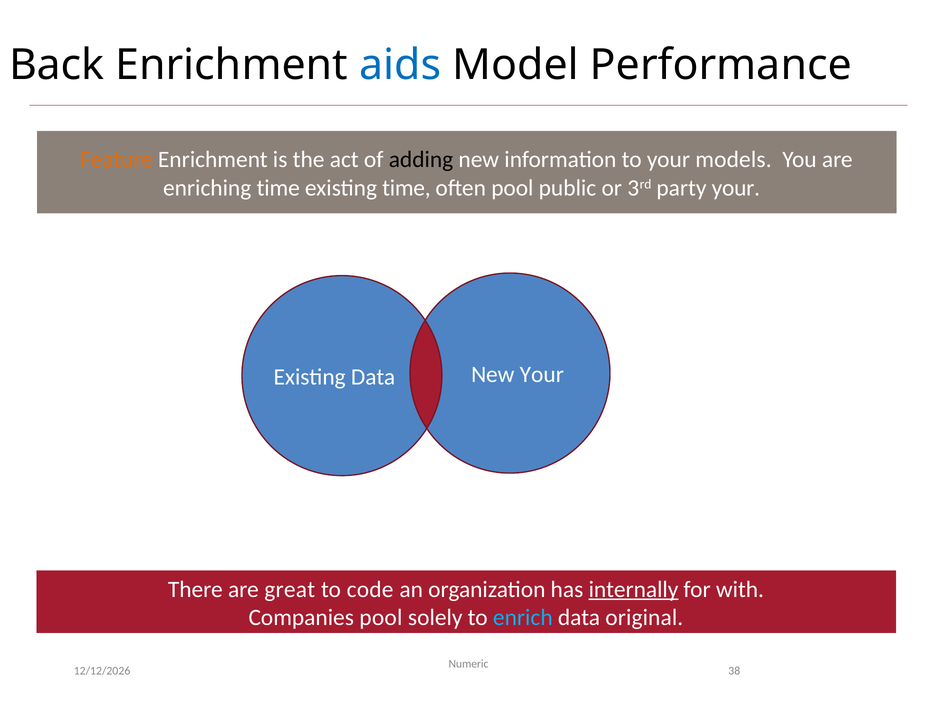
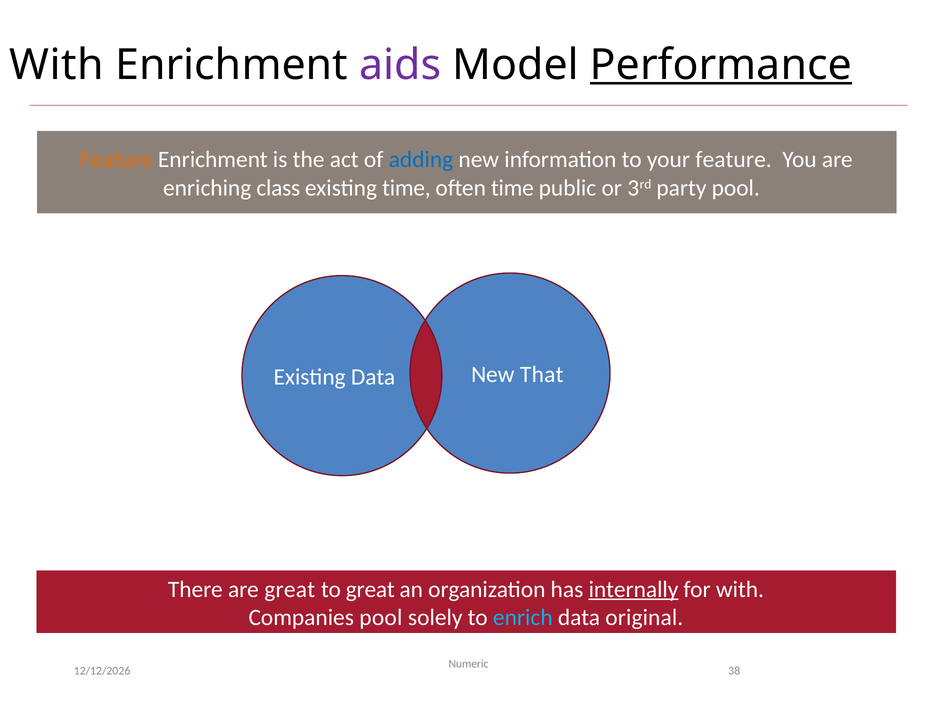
Back: Back -> With (56, 65)
aids colour: blue -> purple (400, 65)
Performance underline: none -> present (721, 65)
adding colour: black -> blue (421, 160)
your models: models -> feature (734, 160)
enriching time: time -> class (278, 188)
often pool: pool -> time (512, 188)
party your: your -> pool (736, 188)
New Your: Your -> That (542, 375)
to code: code -> great (370, 589)
